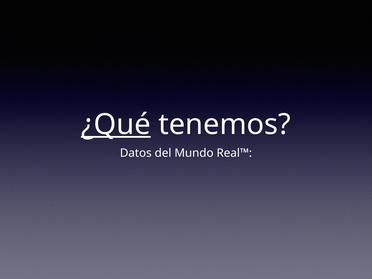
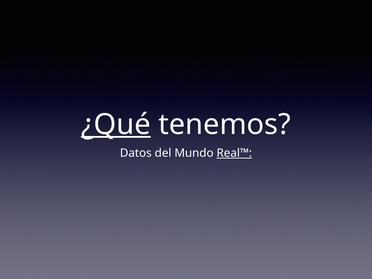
Real™ underline: none -> present (234, 153)
